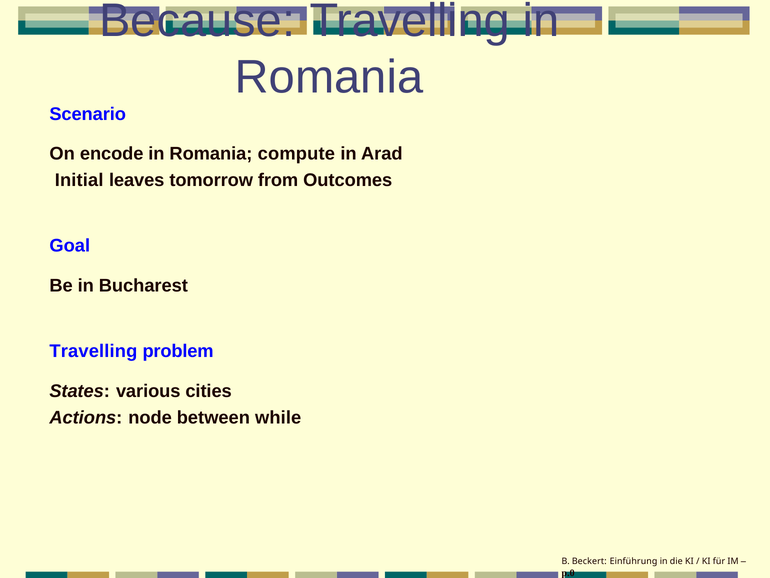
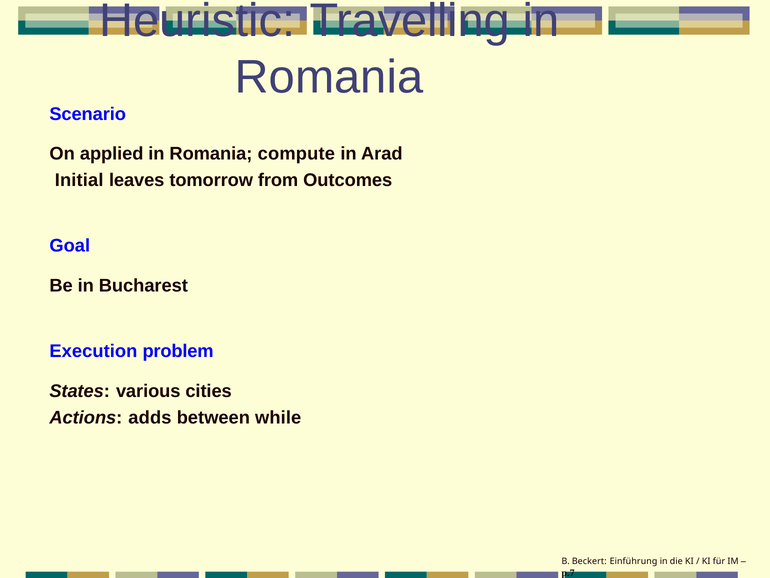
Because: Because -> Heuristic (197, 21)
encode: encode -> applied (112, 154)
Travelling: Travelling -> Execution (93, 351)
node: node -> adds (150, 417)
p.0: p.0 -> p.7 (568, 573)
